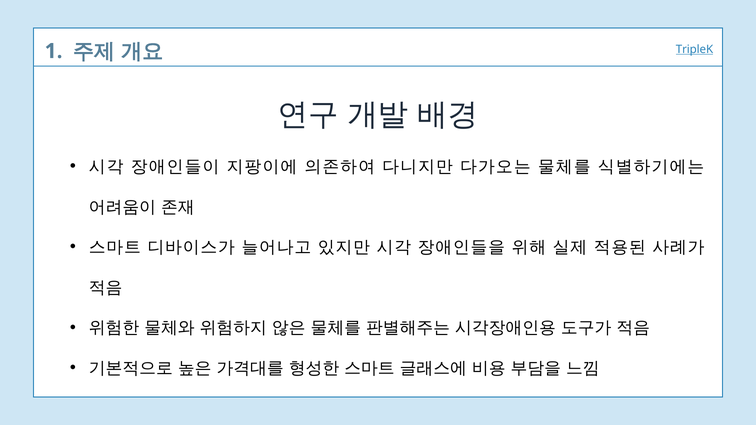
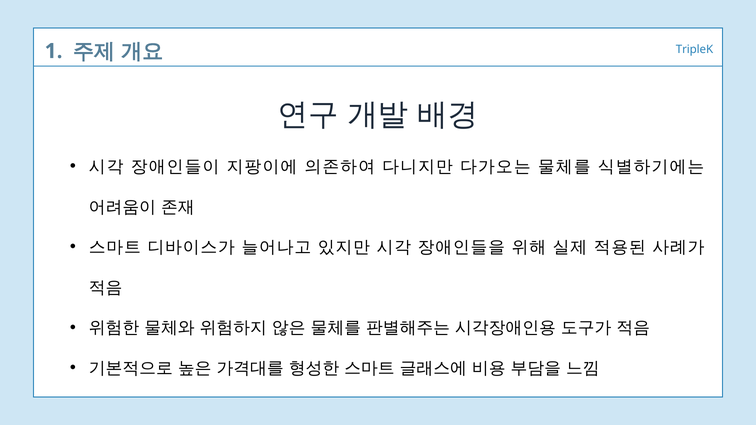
TripleK underline: present -> none (695, 49)
